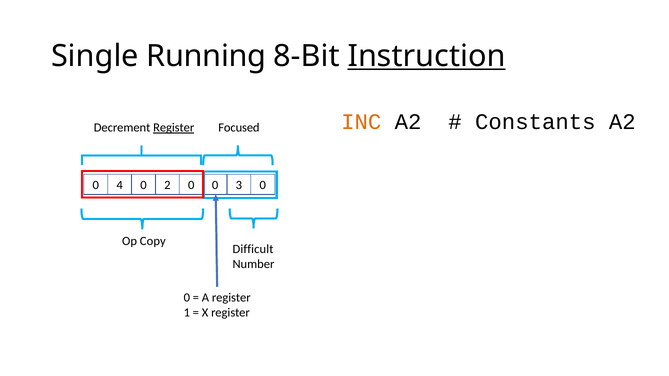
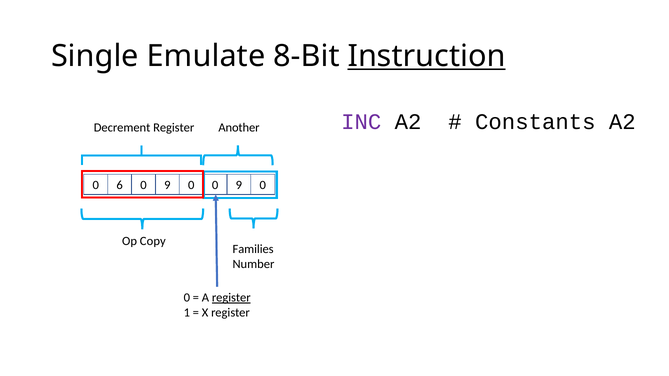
Running: Running -> Emulate (206, 56)
INC colour: orange -> purple (361, 122)
Register underline: present -> none (174, 128)
Focused: Focused -> Another (239, 128)
4: 4 -> 6 (120, 185)
2: 2 -> 9 (167, 185)
0 0 3: 3 -> 9 (239, 185)
Difficult: Difficult -> Families (253, 249)
register underline: none -> present (231, 298)
